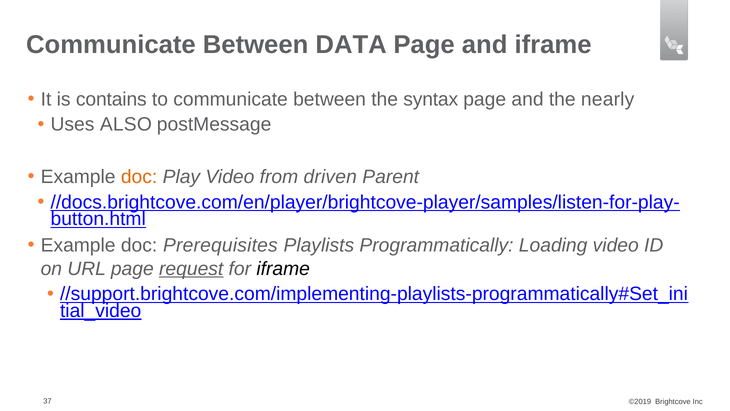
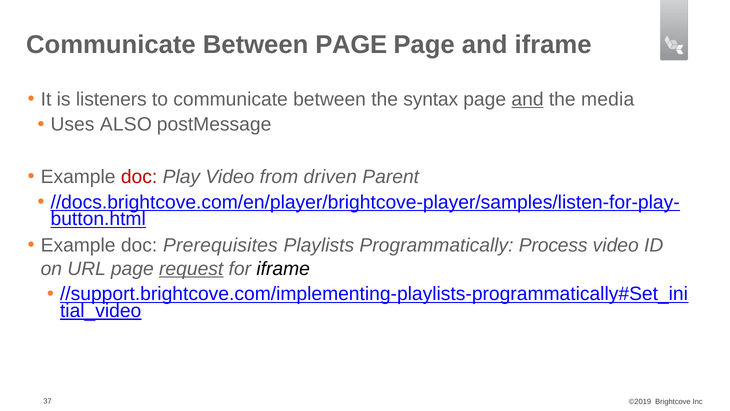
Between DATA: DATA -> PAGE (351, 45)
contains: contains -> listeners (111, 99)
and underline: none -> present (528, 99)
nearly: nearly -> media (608, 99)
doc colour: orange -> red (139, 177)
Loading: Loading -> Process (553, 245)
